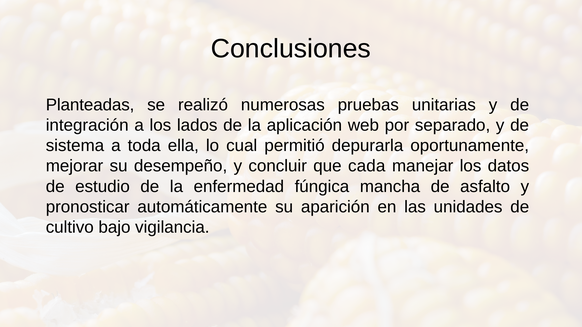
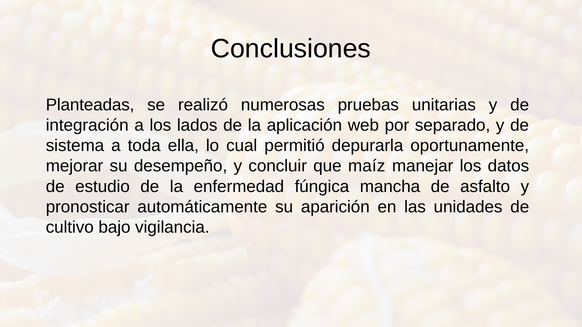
cada: cada -> maíz (367, 166)
